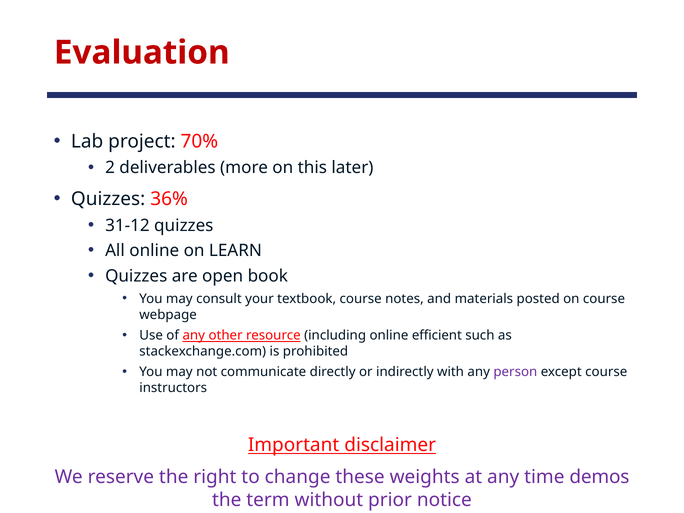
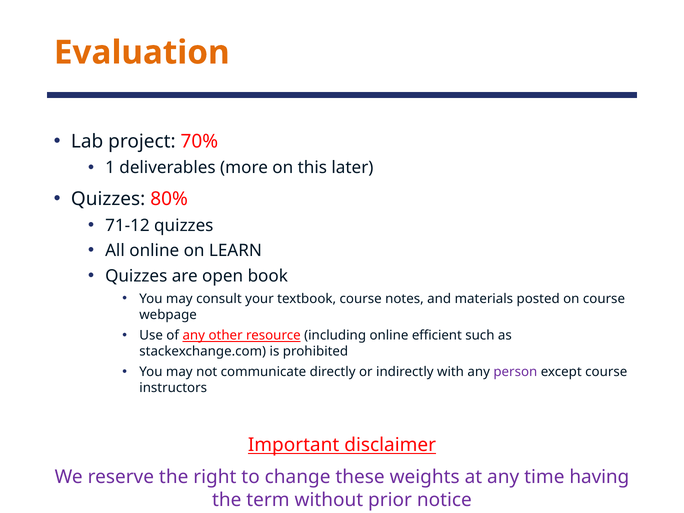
Evaluation colour: red -> orange (142, 53)
2: 2 -> 1 (110, 168)
36%: 36% -> 80% (169, 199)
31-12: 31-12 -> 71-12 (127, 225)
demos: demos -> having (599, 477)
